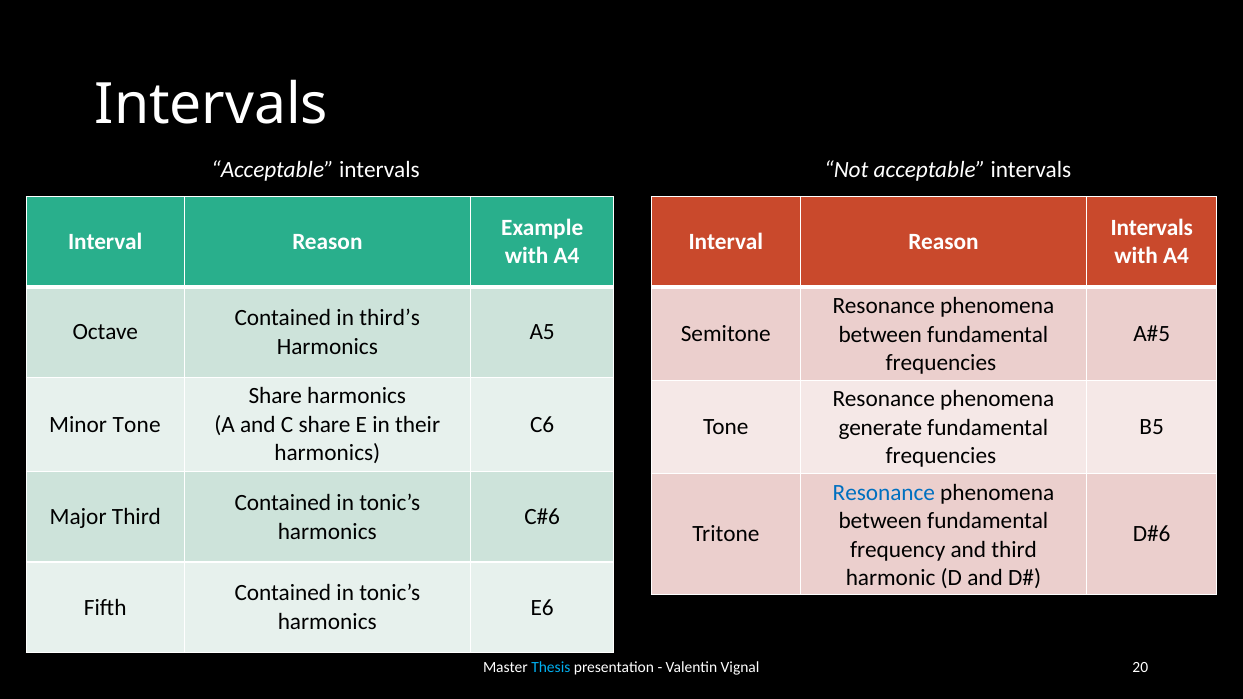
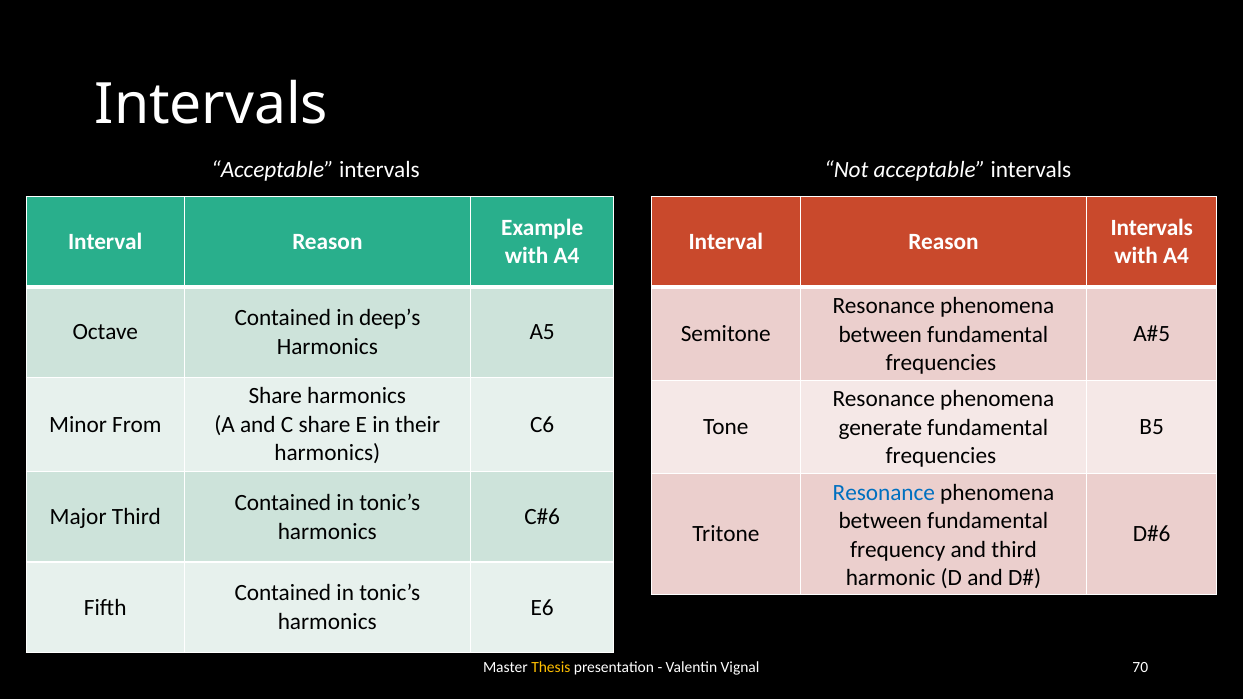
third’s: third’s -> deep’s (390, 318)
Minor Tone: Tone -> From (137, 425)
Thesis colour: light blue -> yellow (551, 668)
20: 20 -> 70 (1140, 668)
